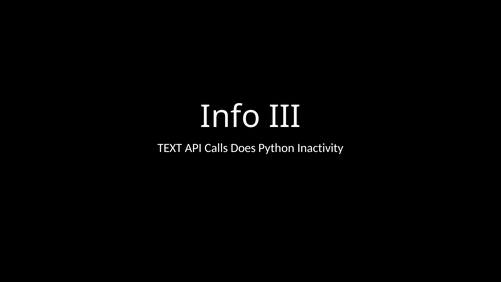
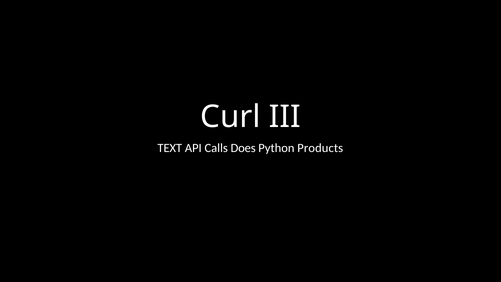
Info: Info -> Curl (230, 117)
Inactivity: Inactivity -> Products (320, 148)
